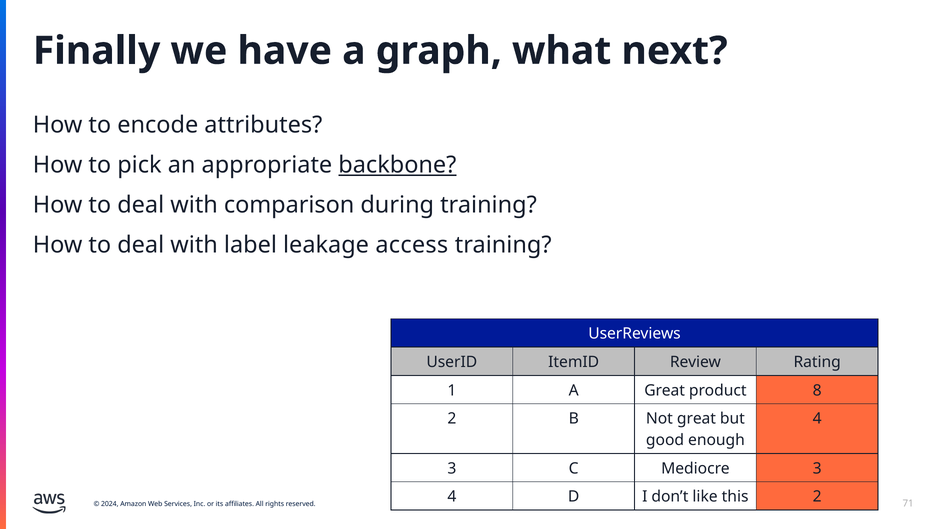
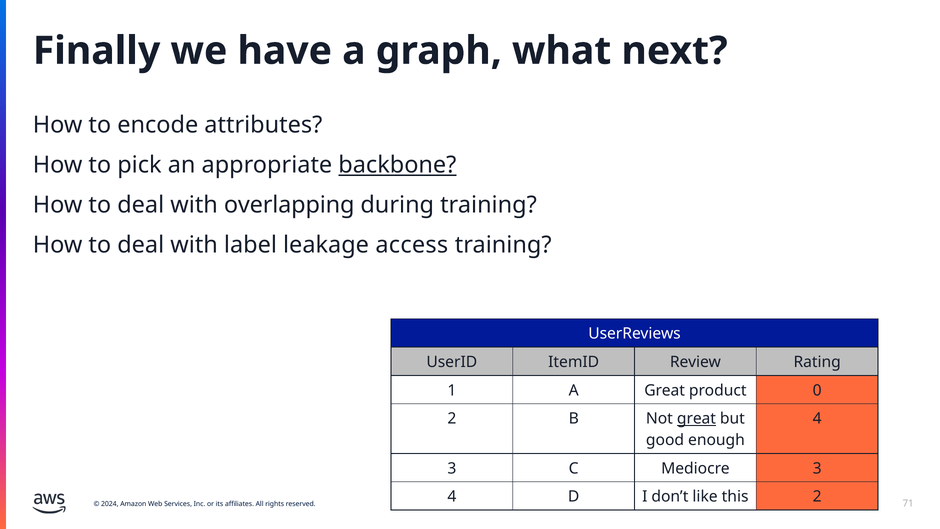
comparison: comparison -> overlapping (289, 205)
8: 8 -> 0 (817, 390)
great underline: none -> present (696, 419)
